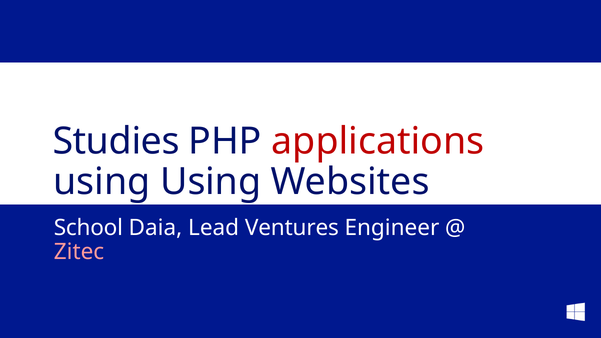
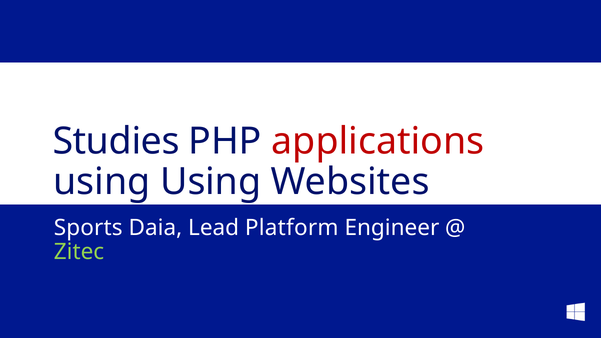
School: School -> Sports (88, 228)
Ventures: Ventures -> Platform (292, 228)
Zitec colour: pink -> light green (79, 252)
